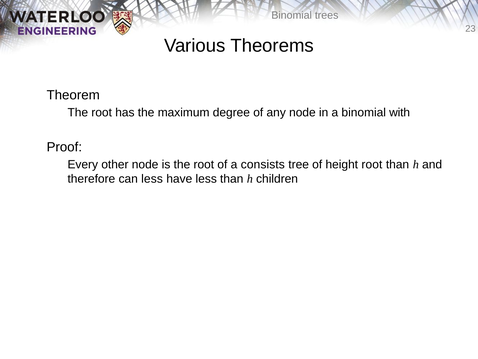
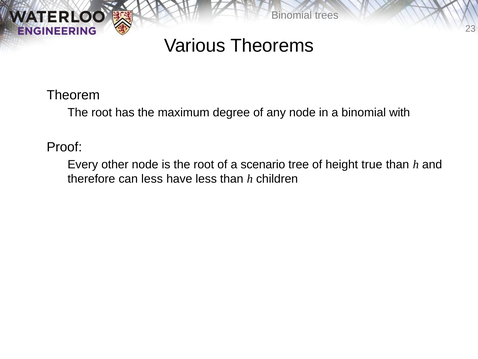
consists: consists -> scenario (263, 164)
height root: root -> true (372, 164)
